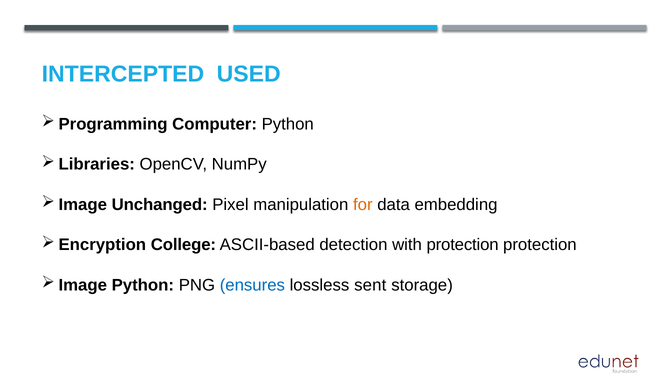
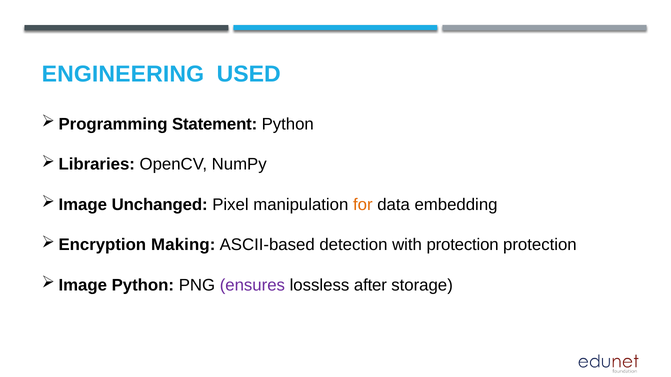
INTERCEPTED: INTERCEPTED -> ENGINEERING (123, 74)
Computer: Computer -> Statement (215, 124)
College: College -> Making (183, 245)
ensures colour: blue -> purple (252, 285)
sent: sent -> after (370, 285)
